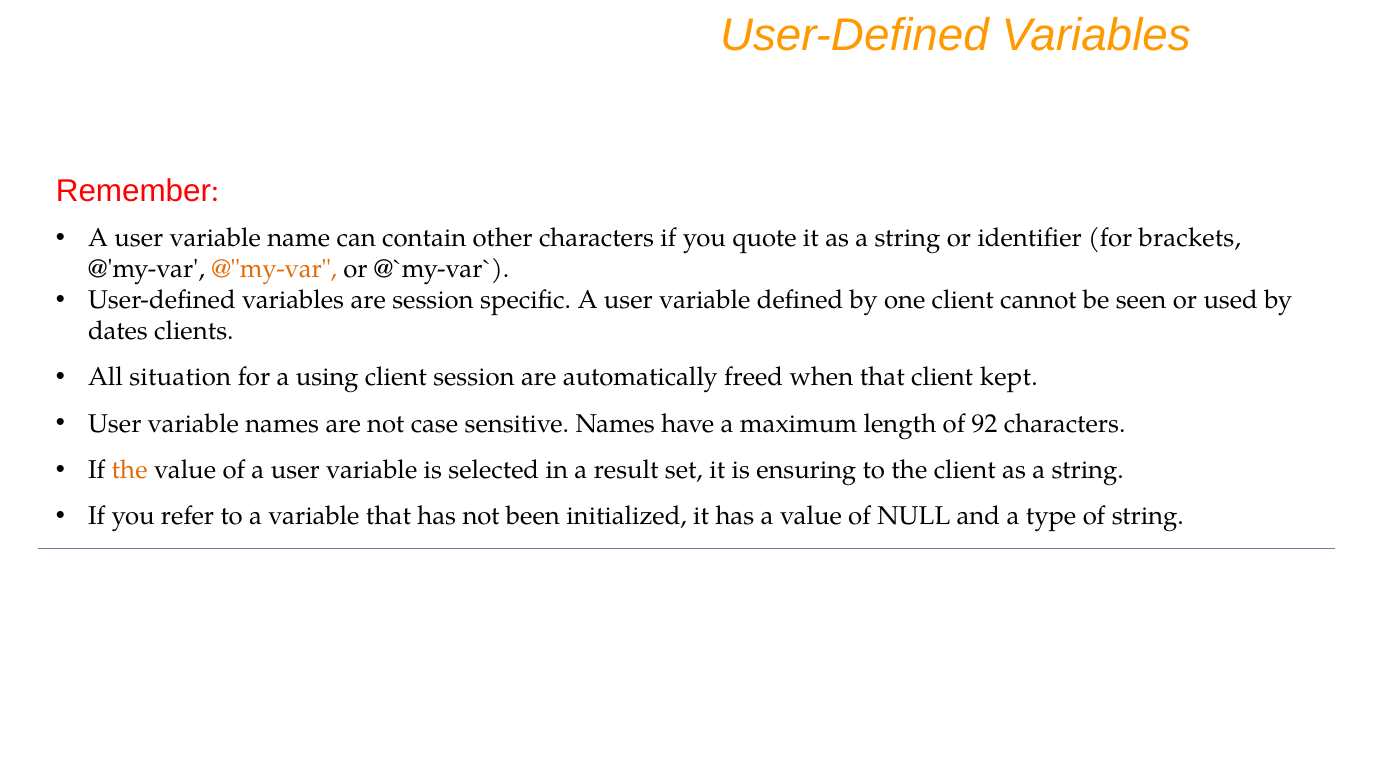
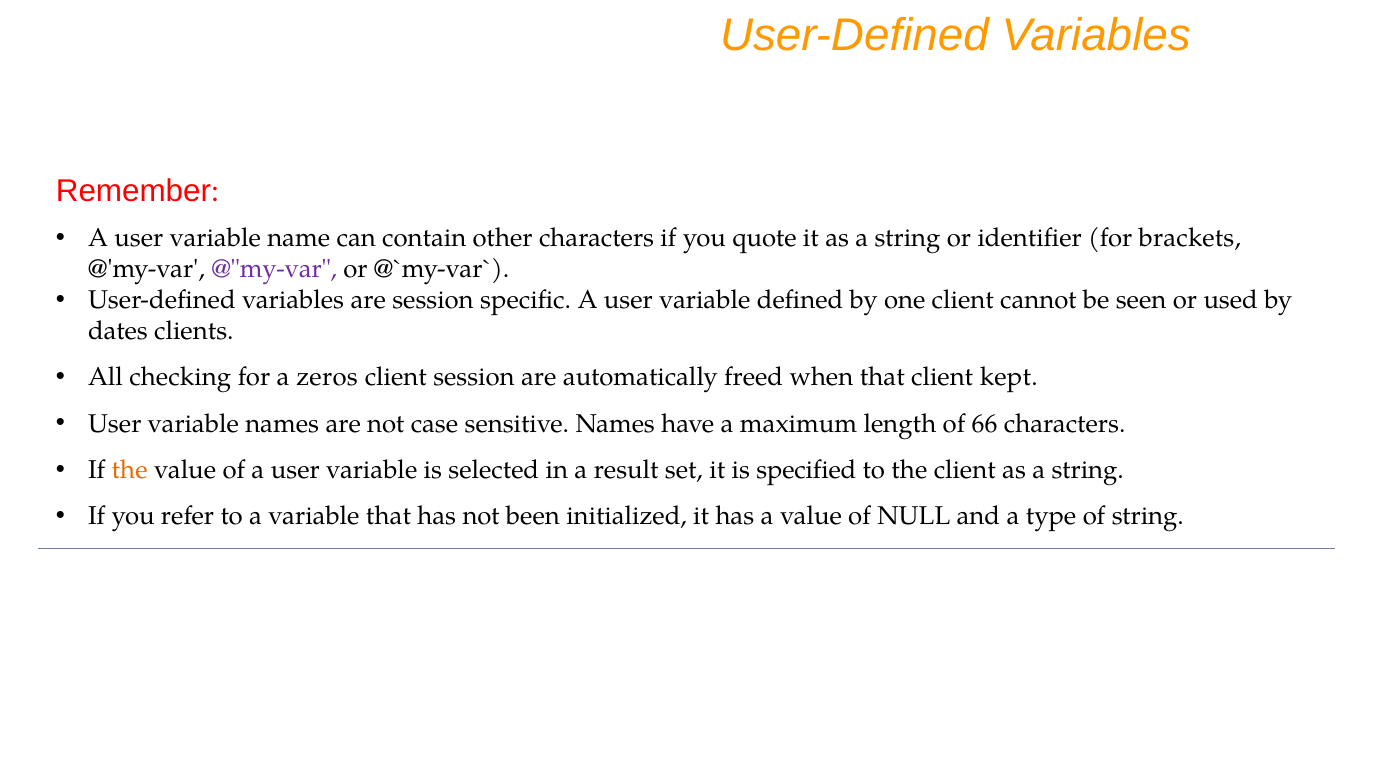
@"my-var colour: orange -> purple (274, 269)
situation: situation -> checking (180, 378)
using: using -> zeros (327, 378)
92: 92 -> 66 (985, 424)
ensuring: ensuring -> specified (806, 470)
